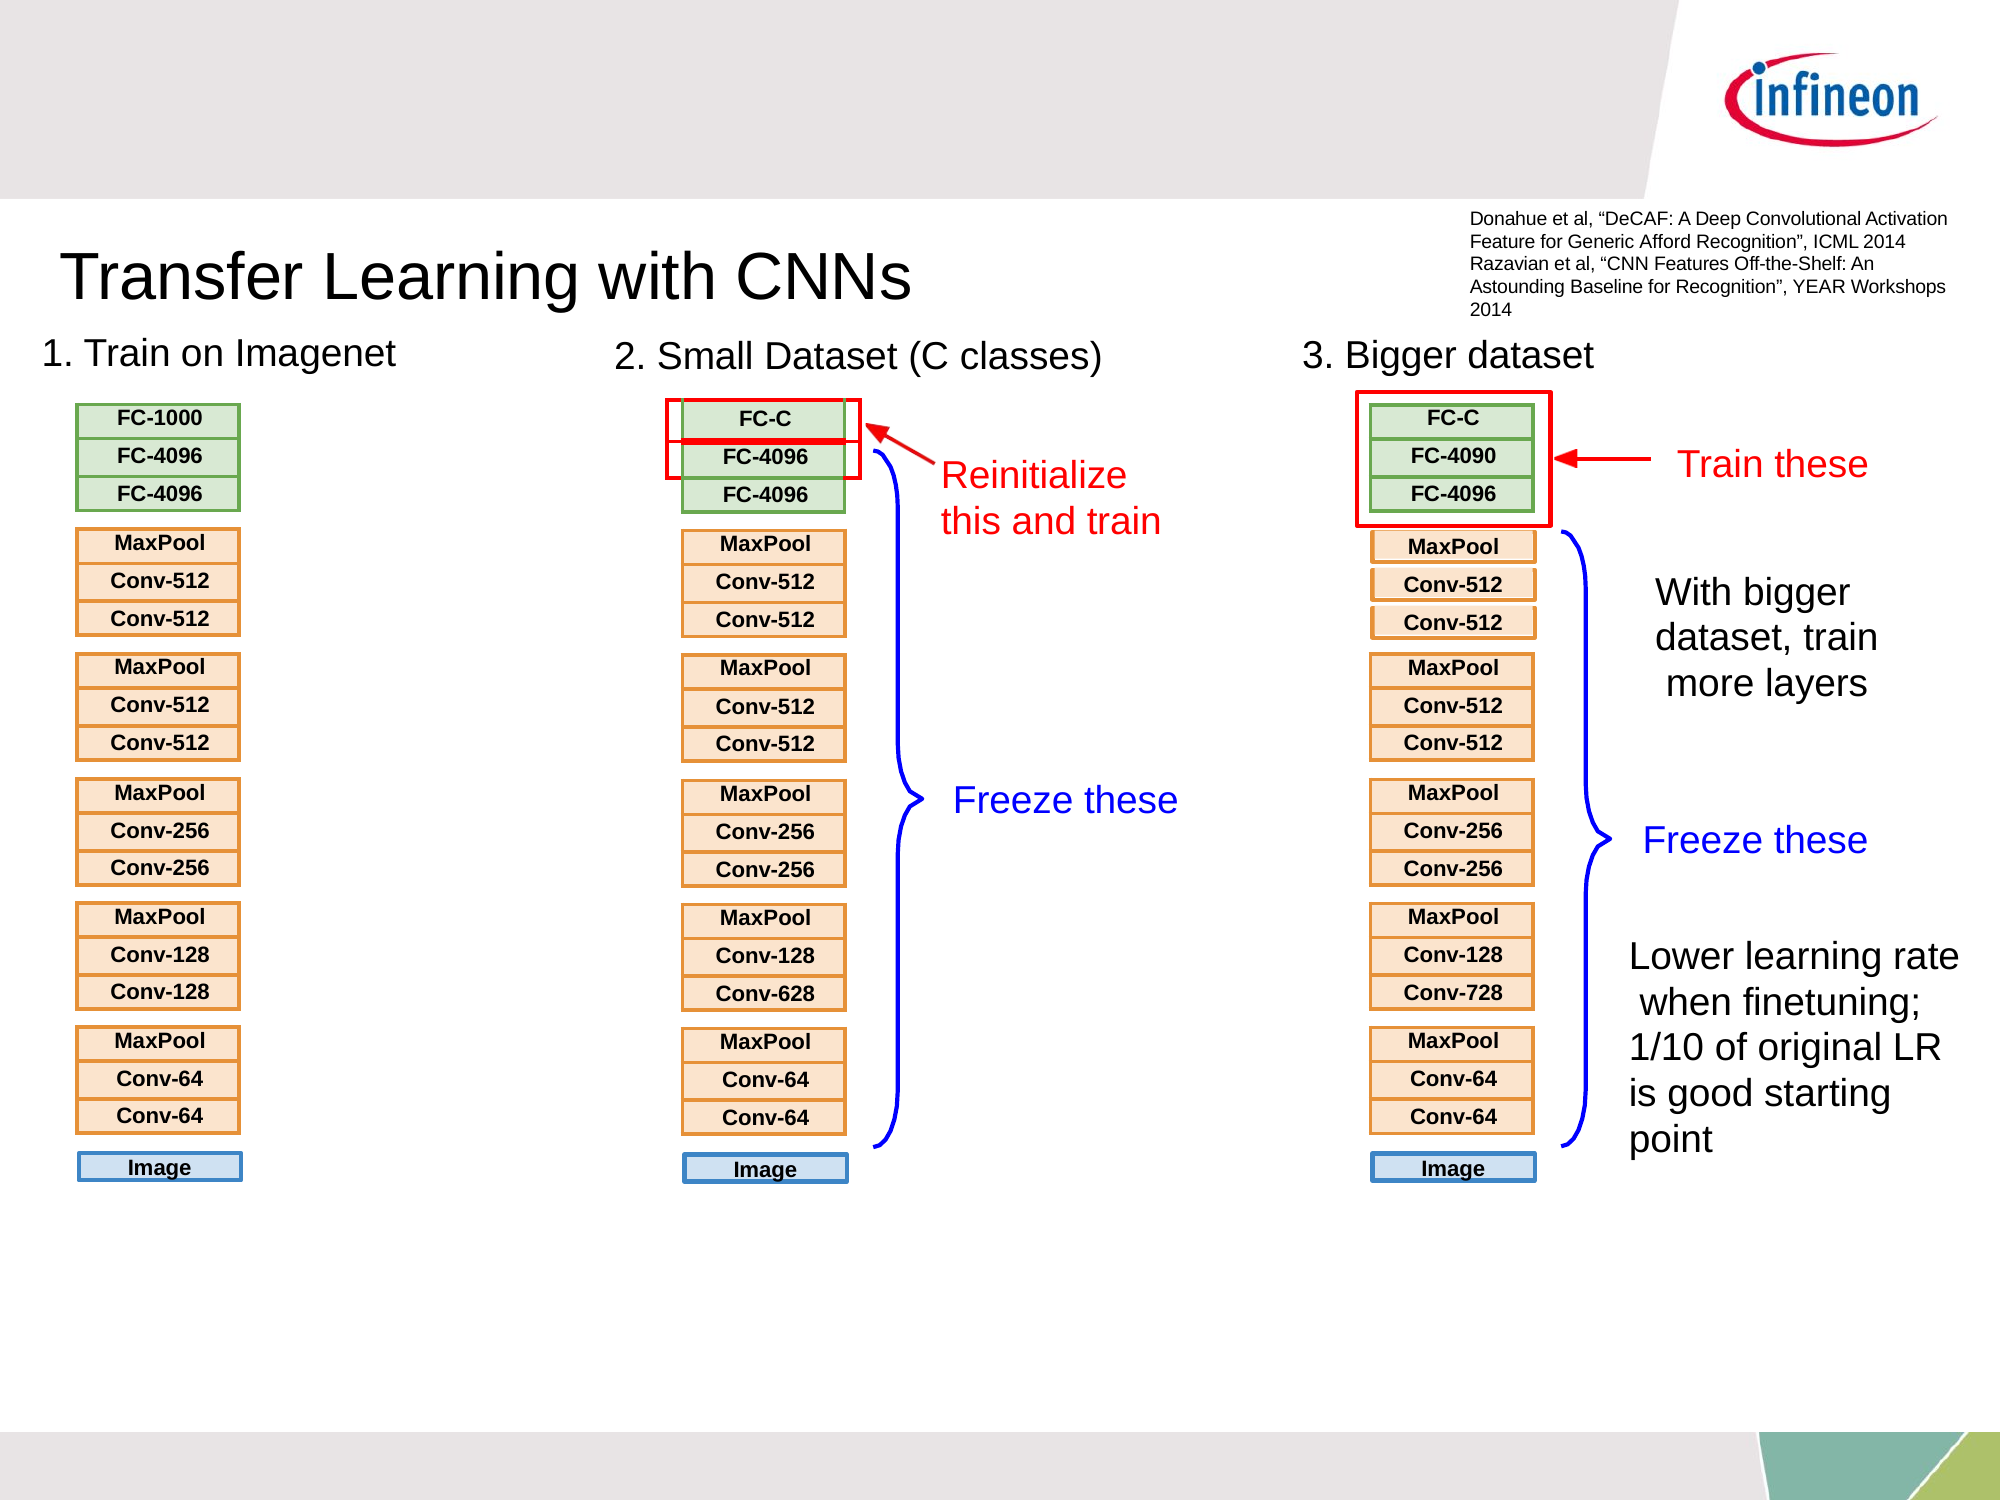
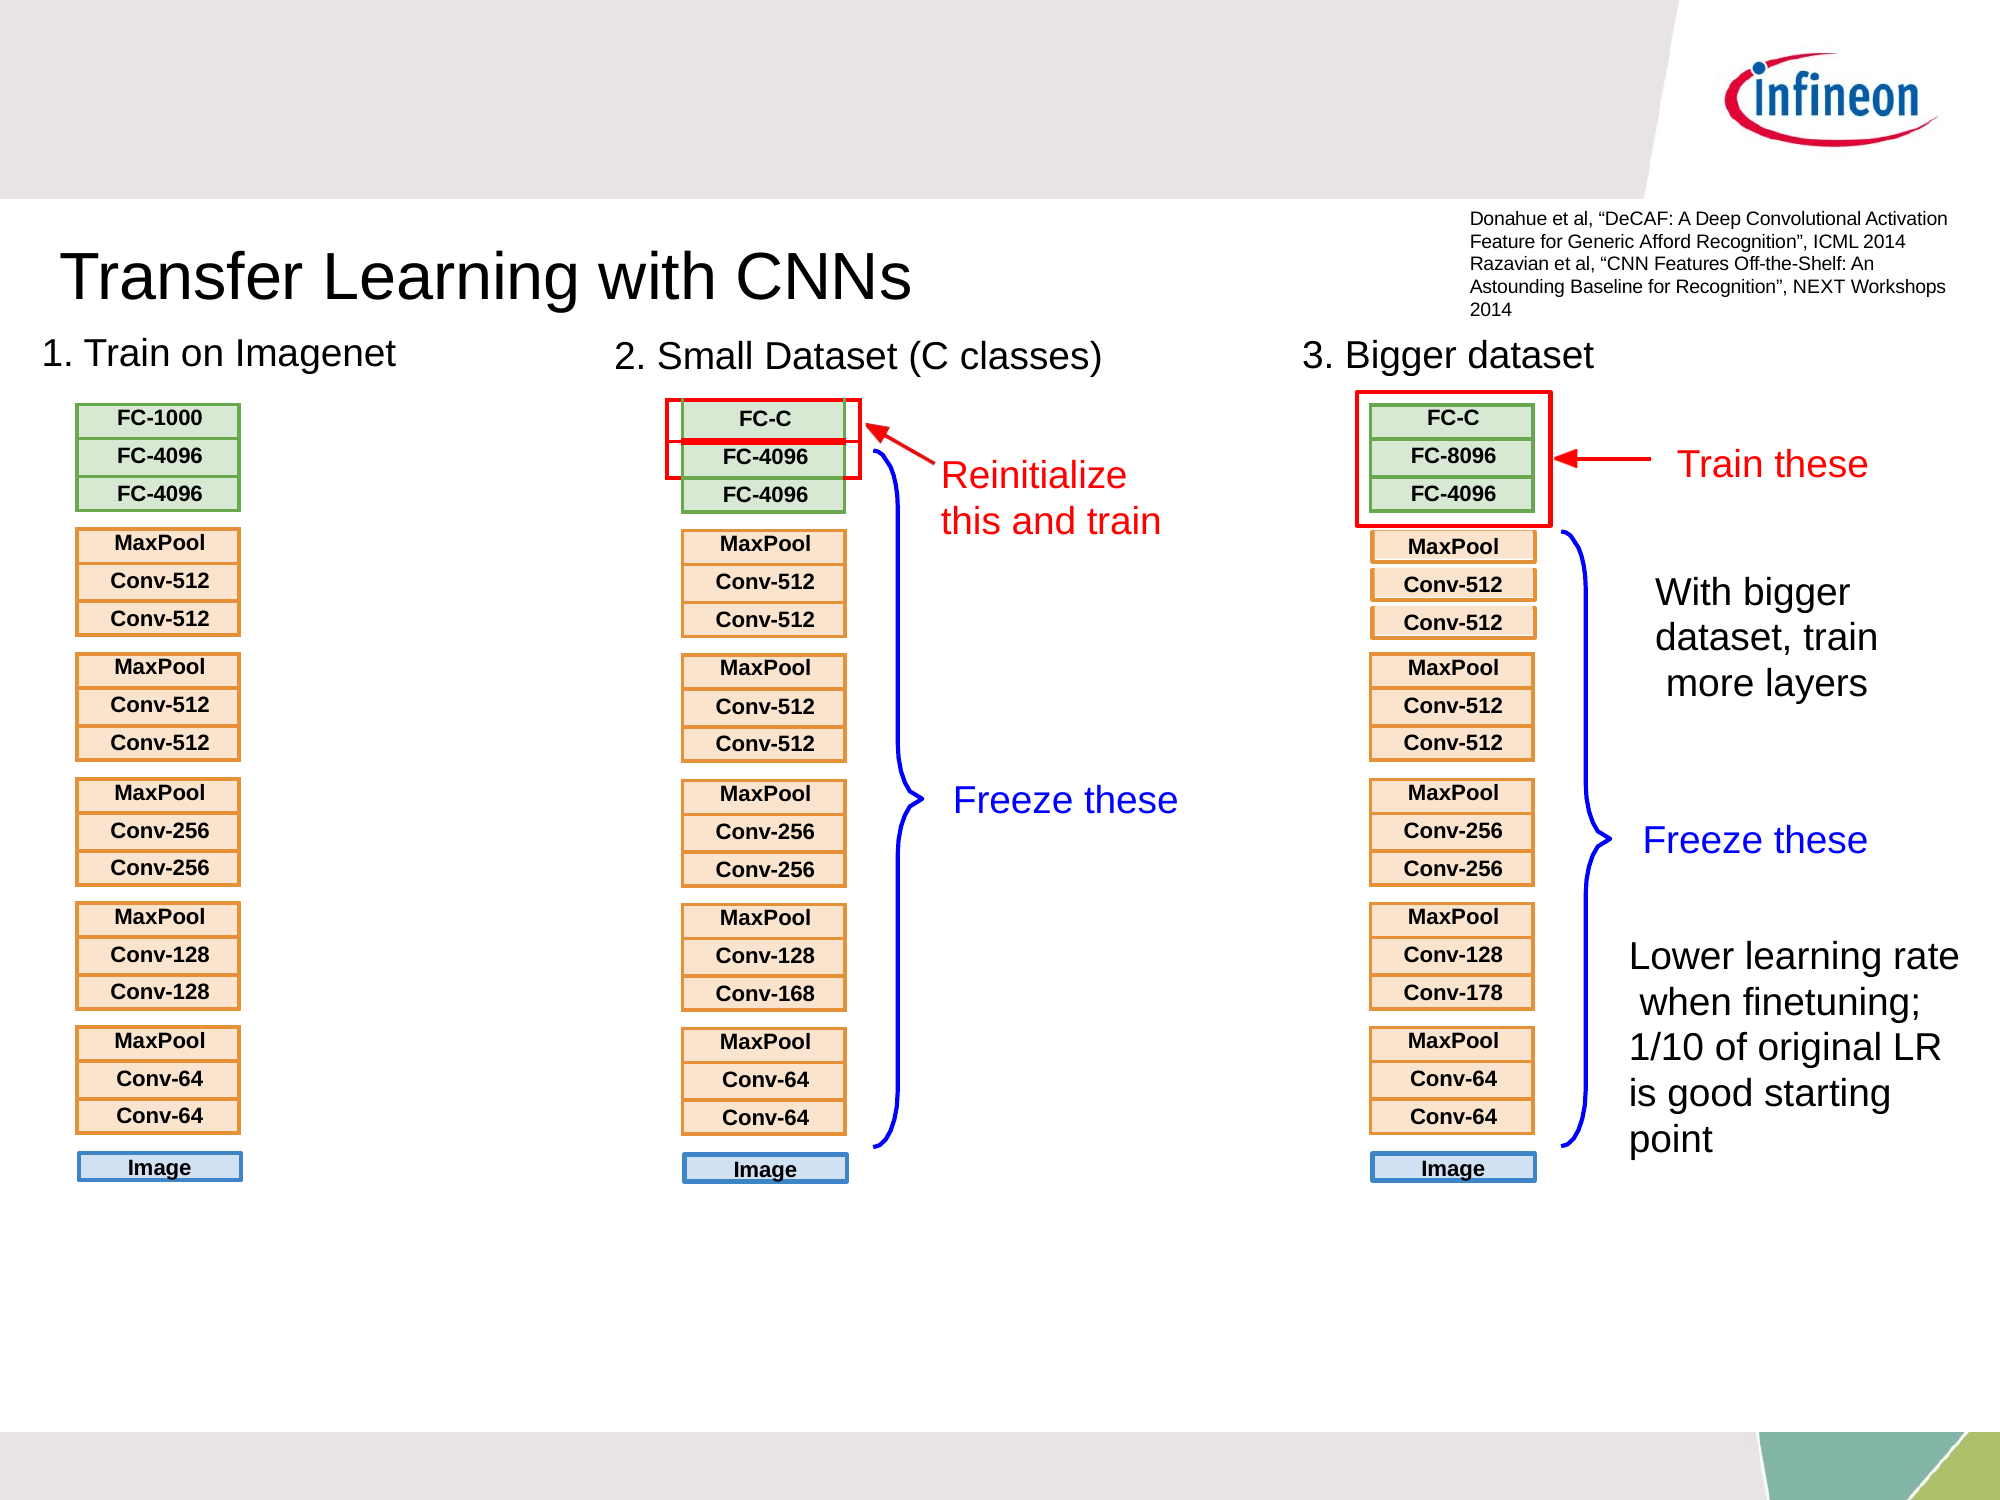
YEAR: YEAR -> NEXT (1819, 287)
FC-4090: FC-4090 -> FC-8096 (1454, 457)
Conv-728: Conv-728 -> Conv-178 (1453, 993)
Conv-628: Conv-628 -> Conv-168 (765, 994)
